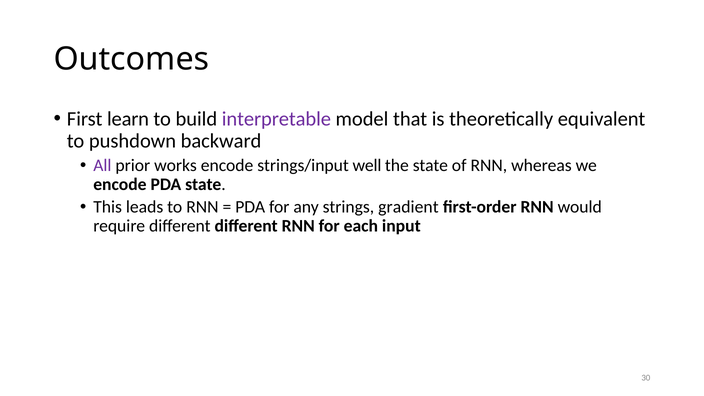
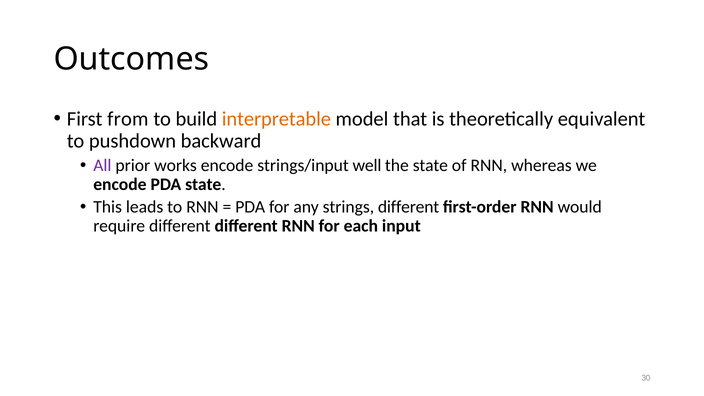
learn: learn -> from (128, 119)
interpretable colour: purple -> orange (276, 119)
strings gradient: gradient -> different (409, 207)
